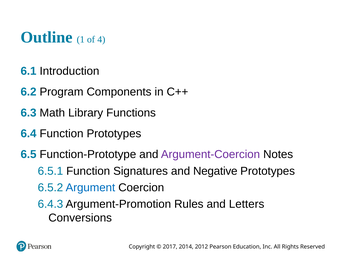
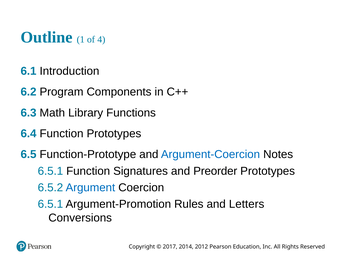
Argument-Coercion colour: purple -> blue (210, 155)
Negative: Negative -> Preorder (215, 171)
6.4.3: 6.4.3 -> 6.5.1 (50, 204)
